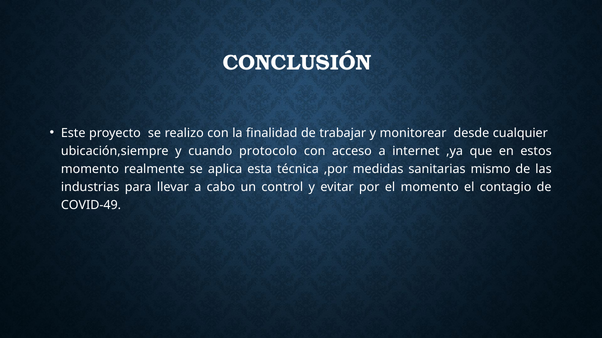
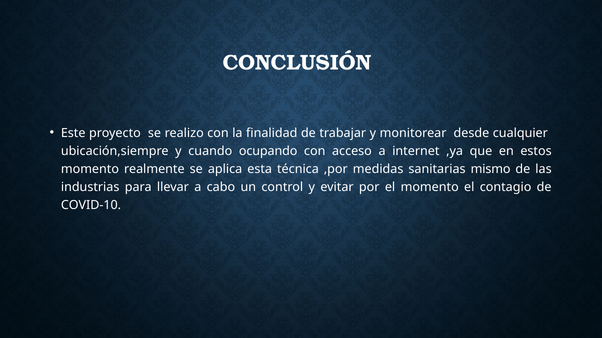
protocolo: protocolo -> ocupando (268, 151)
COVID-49: COVID-49 -> COVID-10 (91, 205)
